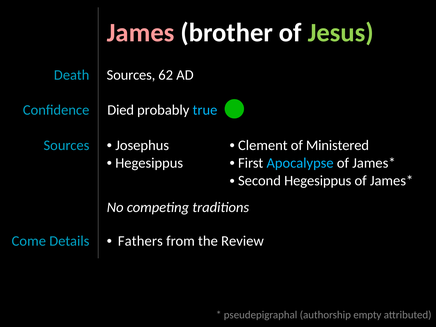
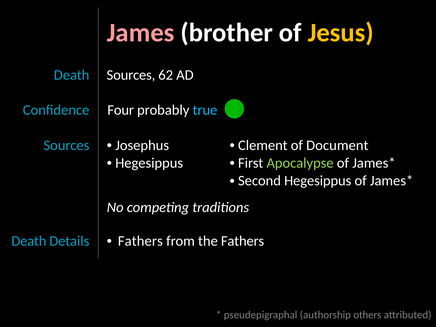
Jesus colour: light green -> yellow (341, 33)
Died: Died -> Four (121, 110)
Ministered: Ministered -> Document (337, 145)
Apocalypse colour: light blue -> light green (300, 163)
Come: Come -> Death (29, 241)
the Review: Review -> Fathers (243, 241)
empty: empty -> others (367, 315)
